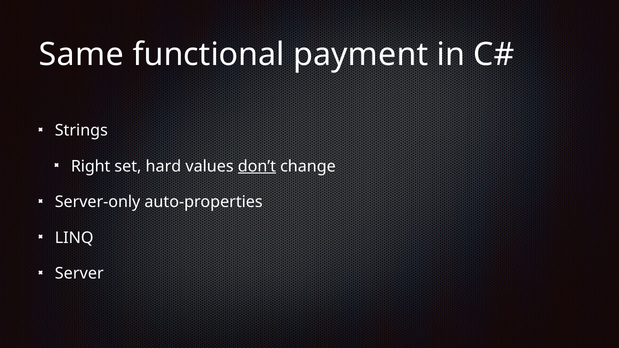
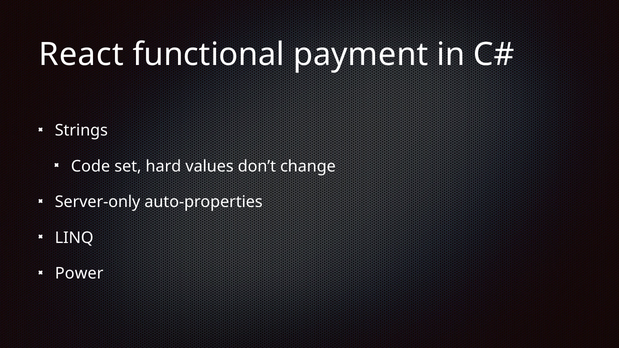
Same: Same -> React (81, 55)
Right: Right -> Code (91, 166)
don’t underline: present -> none (257, 166)
Server: Server -> Power (79, 274)
